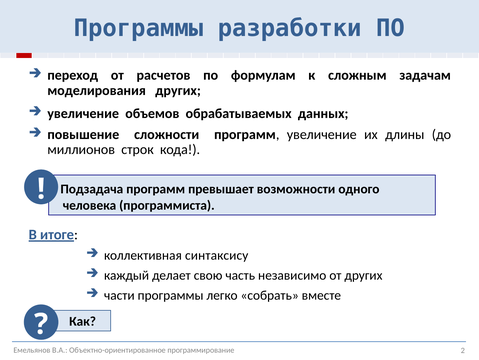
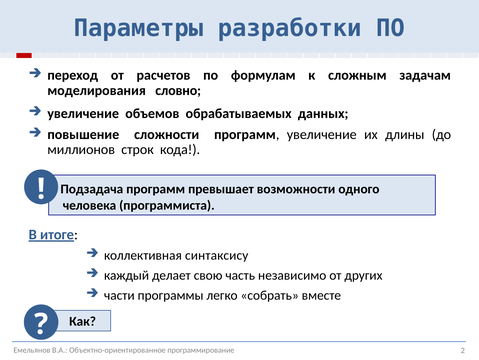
Программы: Программы -> Параметры (138, 28)
моделирования других: других -> словно (178, 90)
